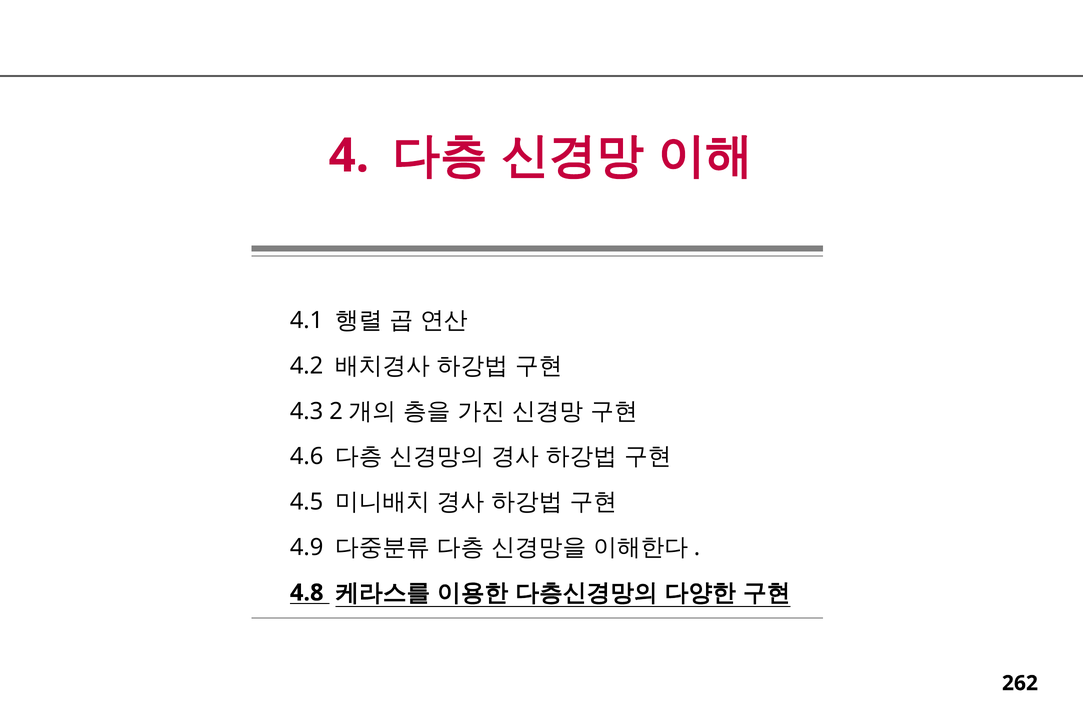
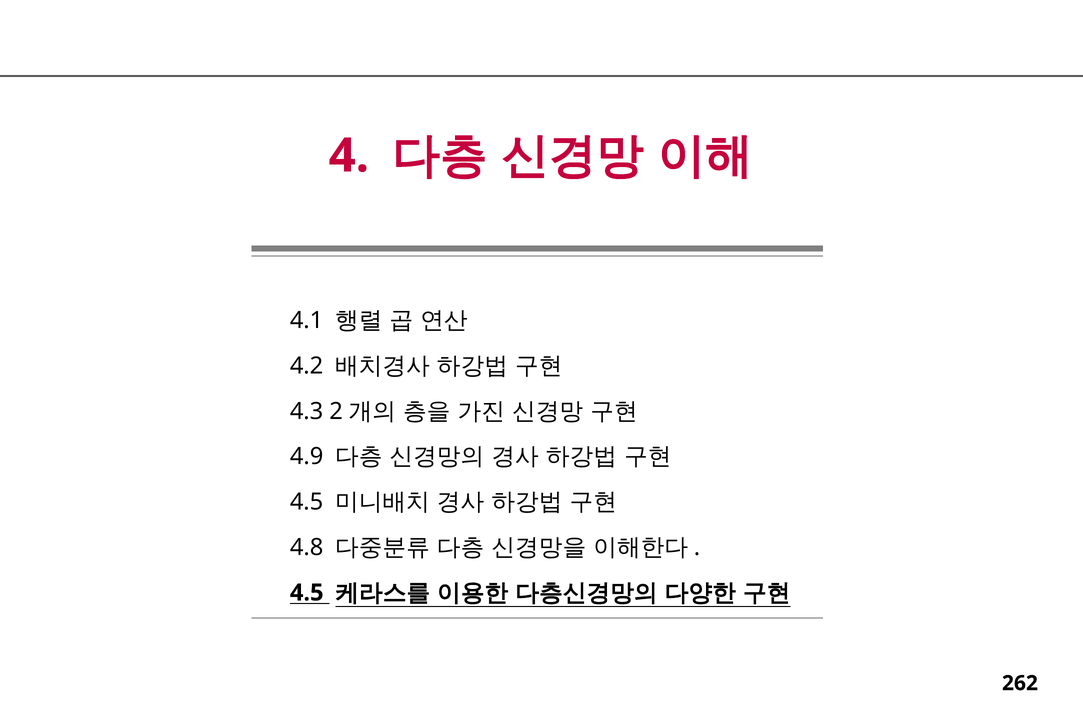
4.6: 4.6 -> 4.9 (307, 456)
4.9: 4.9 -> 4.8 (307, 547)
4.8: 4.8 -> 4.5 (307, 592)
